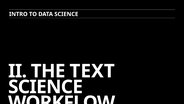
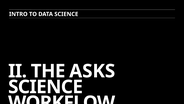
TEXT: TEXT -> ASKS (92, 71)
